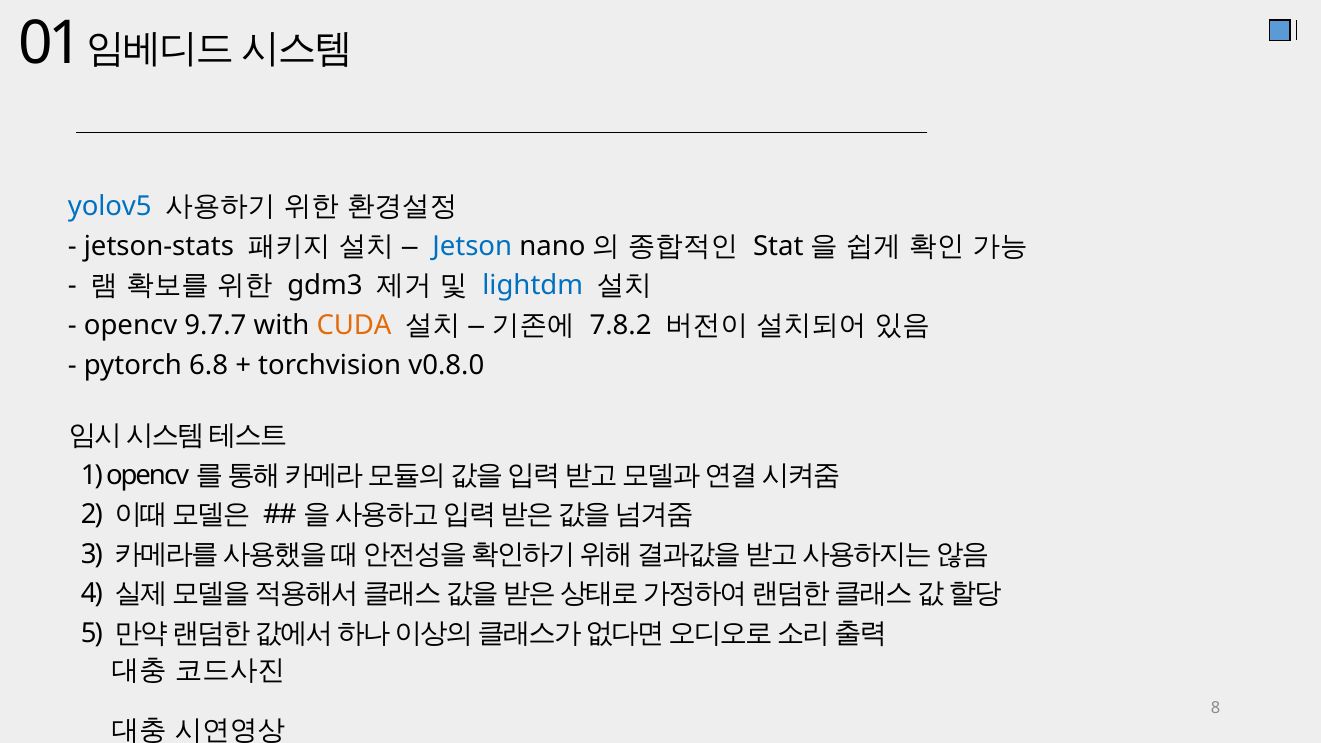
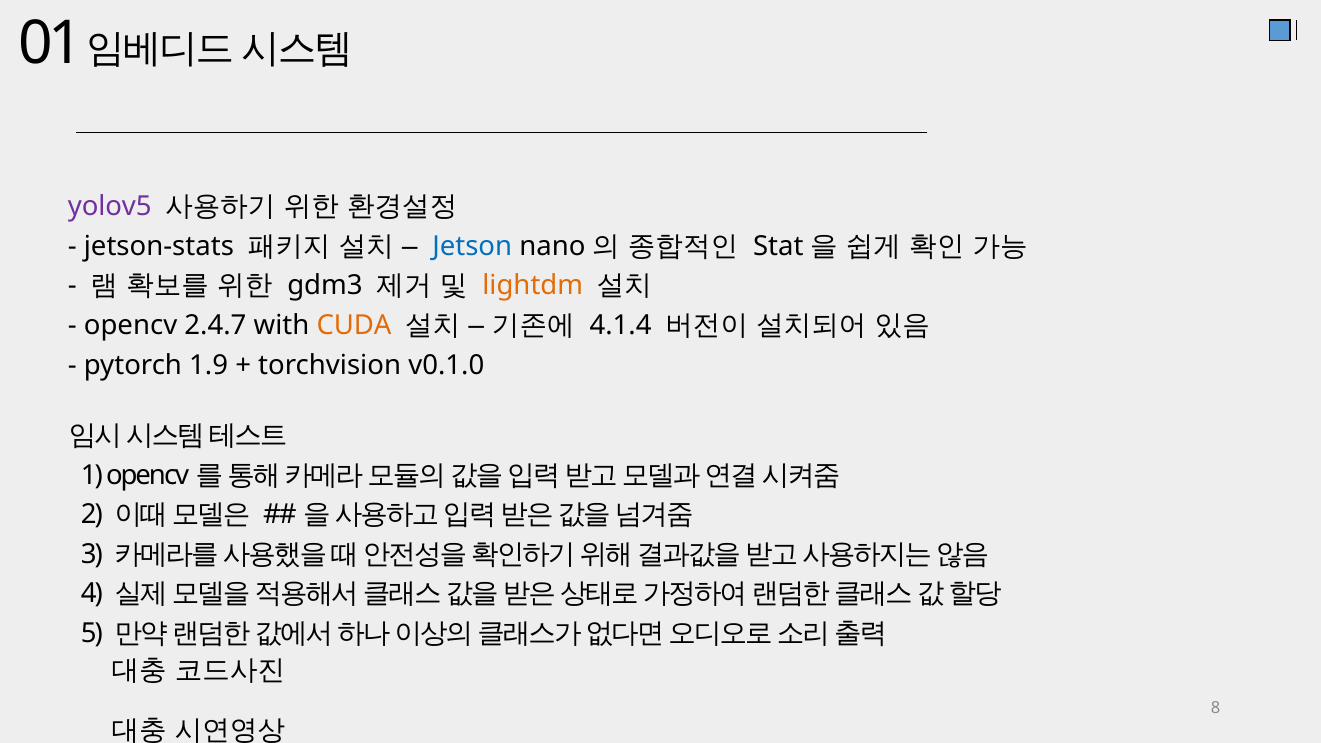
yolov5 colour: blue -> purple (110, 206)
lightdm colour: blue -> orange (533, 286)
9.7.7: 9.7.7 -> 2.4.7 (215, 325)
7.8.2: 7.8.2 -> 4.1.4 (621, 325)
6.8: 6.8 -> 1.9 (209, 365)
v0.8.0: v0.8.0 -> v0.1.0 (446, 365)
